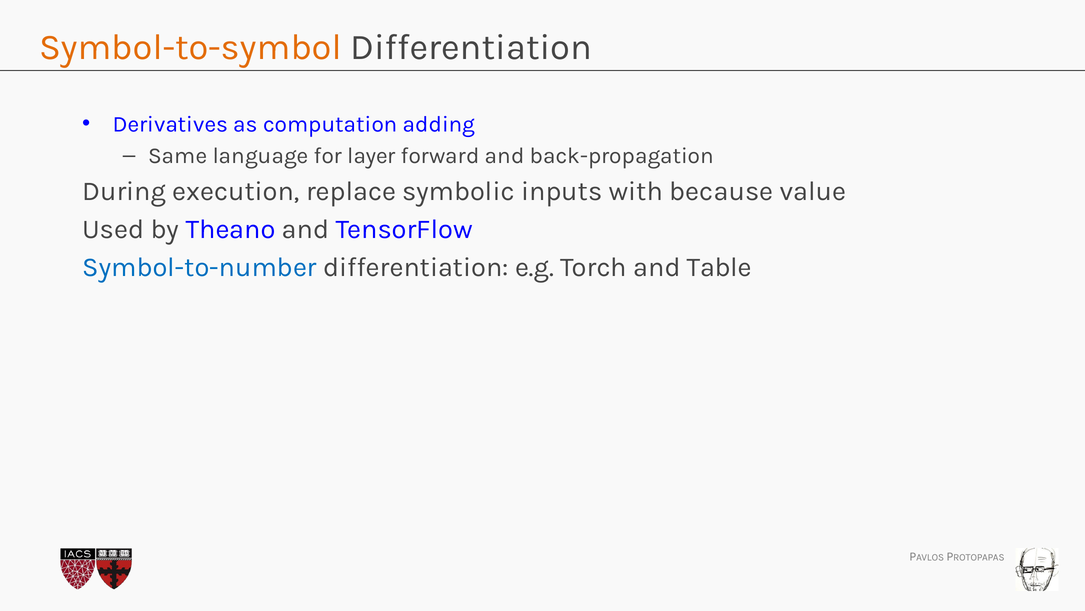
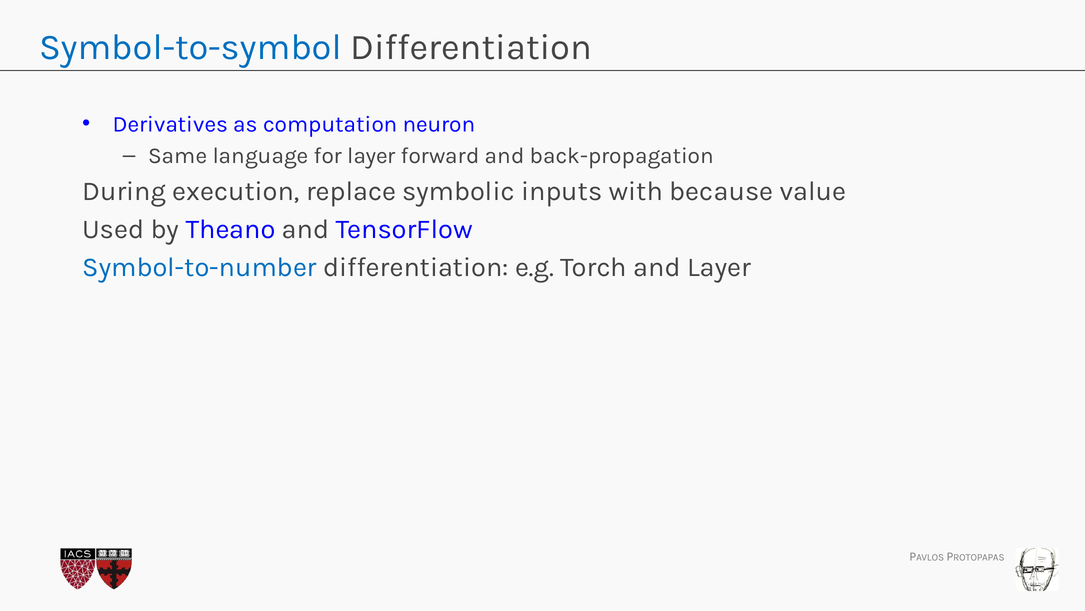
Symbol-to-symbol colour: orange -> blue (190, 47)
adding: adding -> neuron (439, 124)
and Table: Table -> Layer (719, 267)
